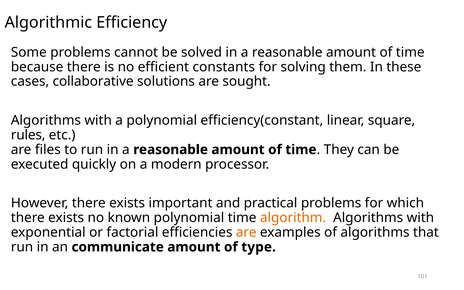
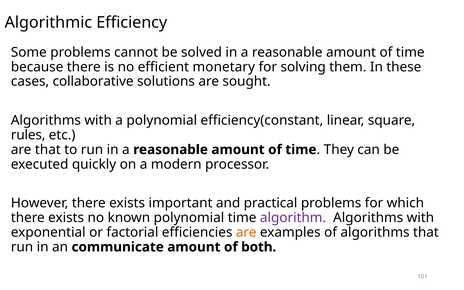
constants: constants -> monetary (224, 67)
are files: files -> that (48, 150)
algorithm colour: orange -> purple (293, 218)
type: type -> both (259, 247)
